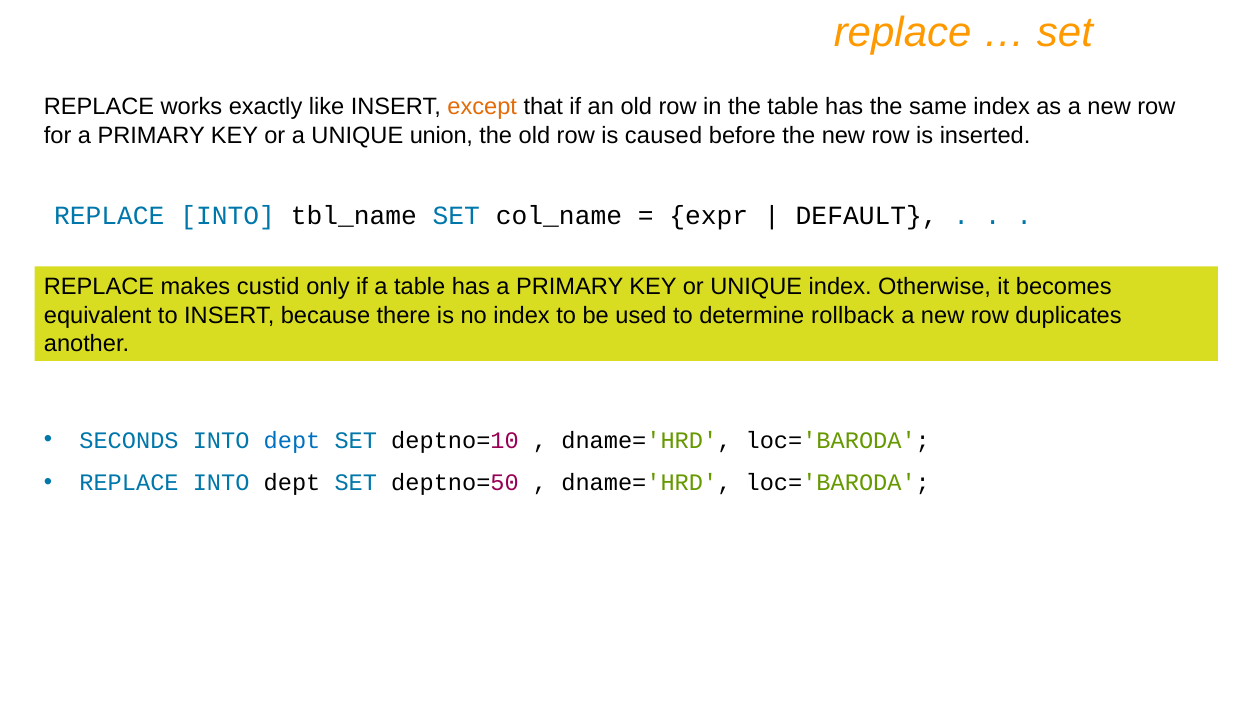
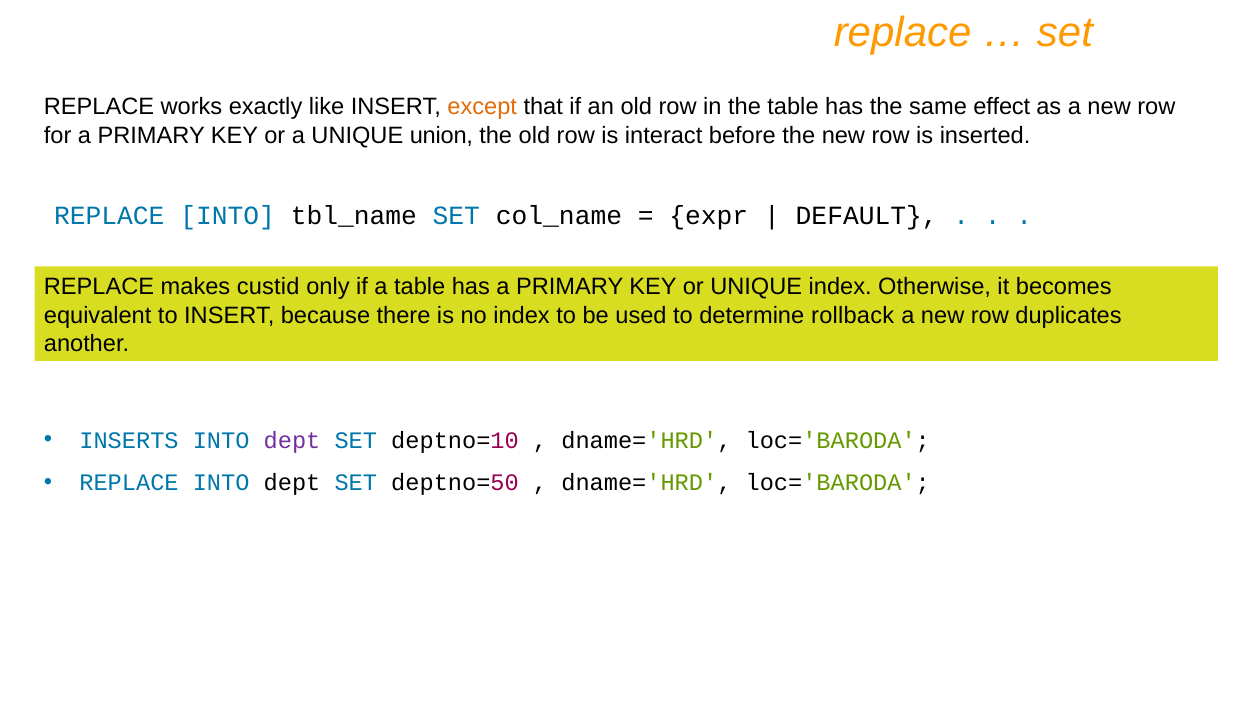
same index: index -> effect (1002, 107)
caused: caused -> interact (664, 135)
SECONDS: SECONDS -> INSERTS (129, 440)
dept colour: blue -> purple (292, 440)
